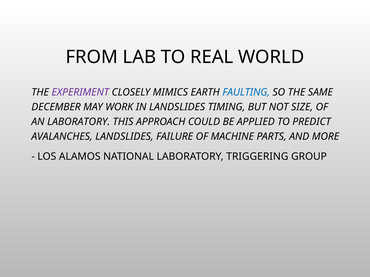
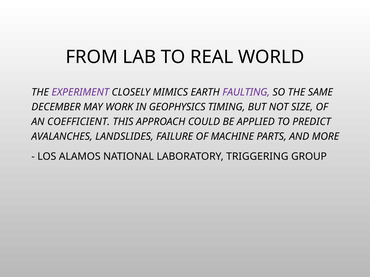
FAULTING colour: blue -> purple (246, 92)
IN LANDSLIDES: LANDSLIDES -> GEOPHYSICS (177, 107)
AN LABORATORY: LABORATORY -> COEFFICIENT (79, 122)
